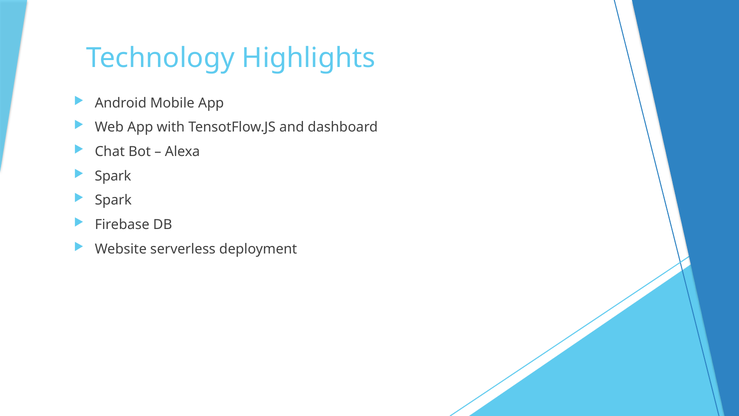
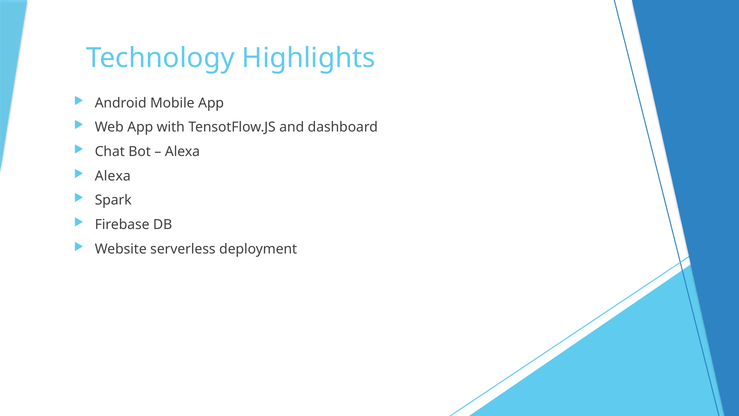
Spark: Spark -> Alexa (113, 176)
